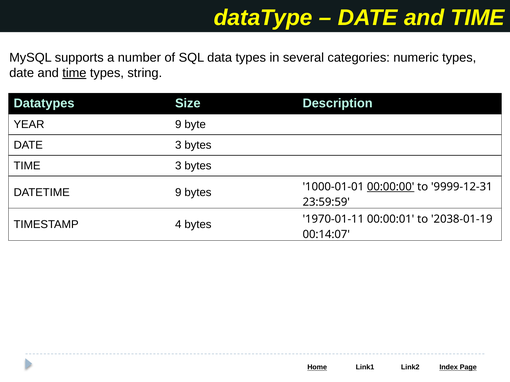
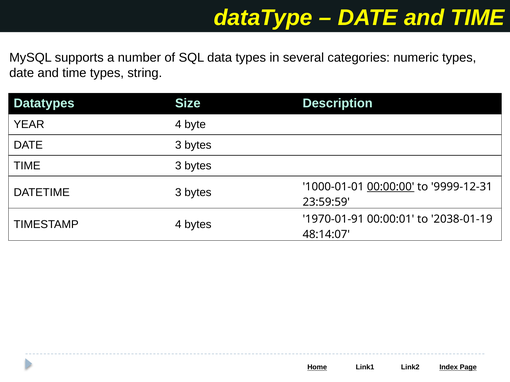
time underline: present -> none (74, 73)
YEAR 9: 9 -> 4 (178, 125)
DATETIME 9: 9 -> 3 (178, 193)
1970-01-11: 1970-01-11 -> 1970-01-91 (333, 219)
00:14:07: 00:14:07 -> 48:14:07 (326, 235)
